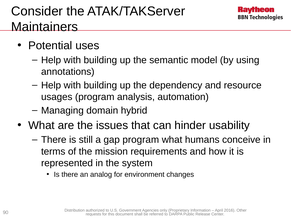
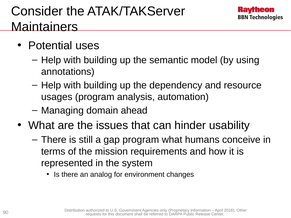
hybrid: hybrid -> ahead (134, 111)
